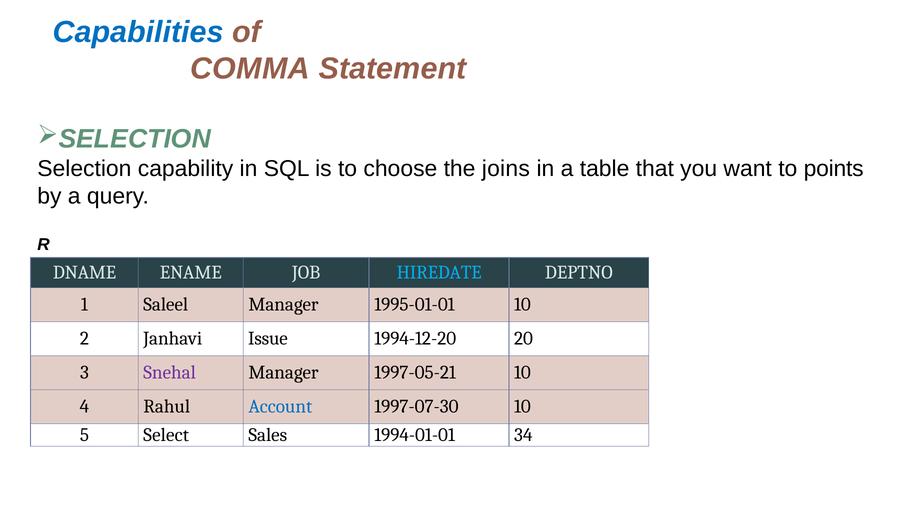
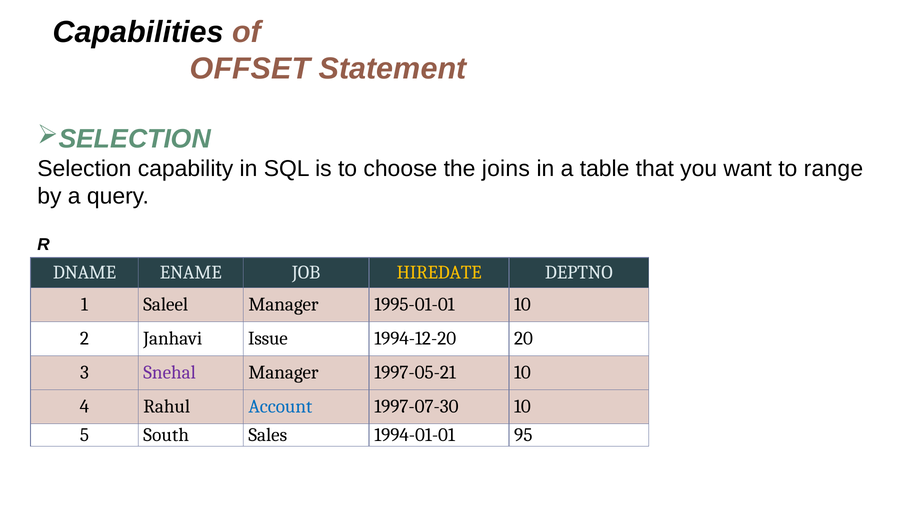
Capabilities colour: blue -> black (138, 32)
COMMA: COMMA -> OFFSET (250, 69)
points: points -> range (833, 169)
HIREDATE colour: light blue -> yellow (439, 273)
Select: Select -> South (166, 435)
34: 34 -> 95 (523, 435)
